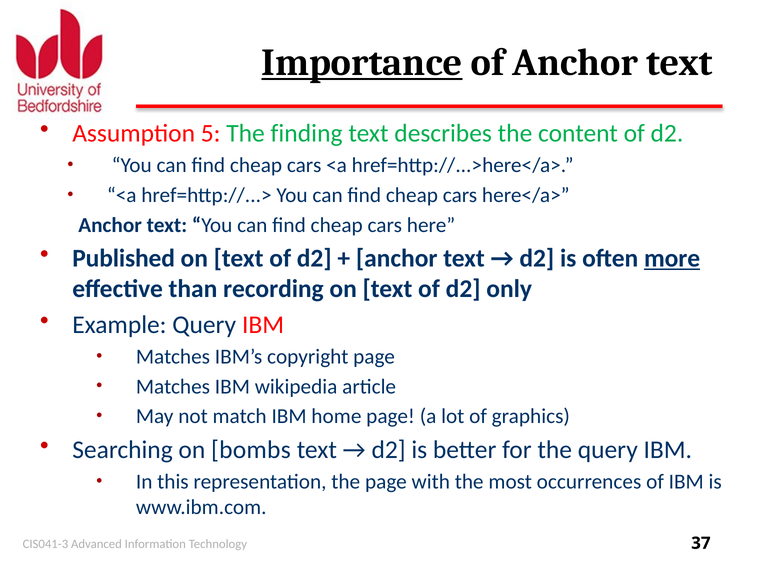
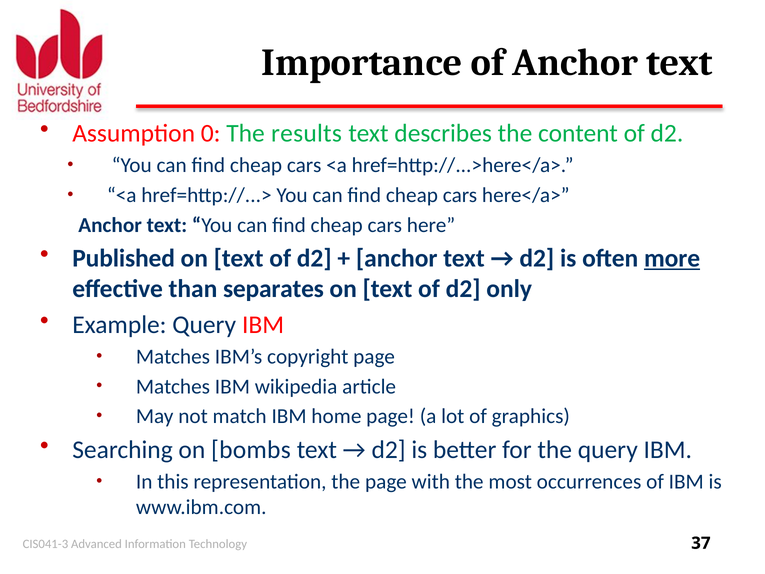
Importance underline: present -> none (362, 63)
5: 5 -> 0 (211, 133)
finding: finding -> results (306, 133)
recording: recording -> separates (273, 289)
